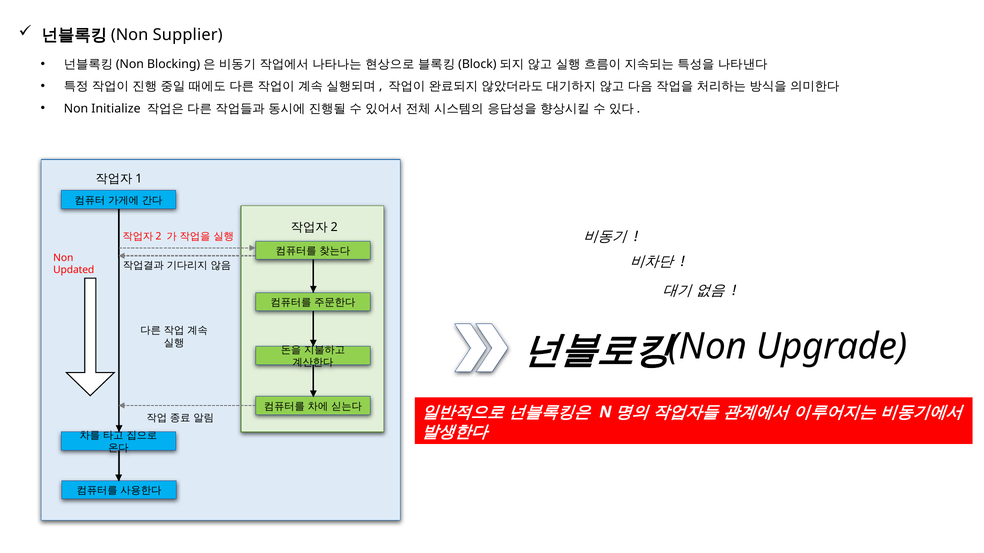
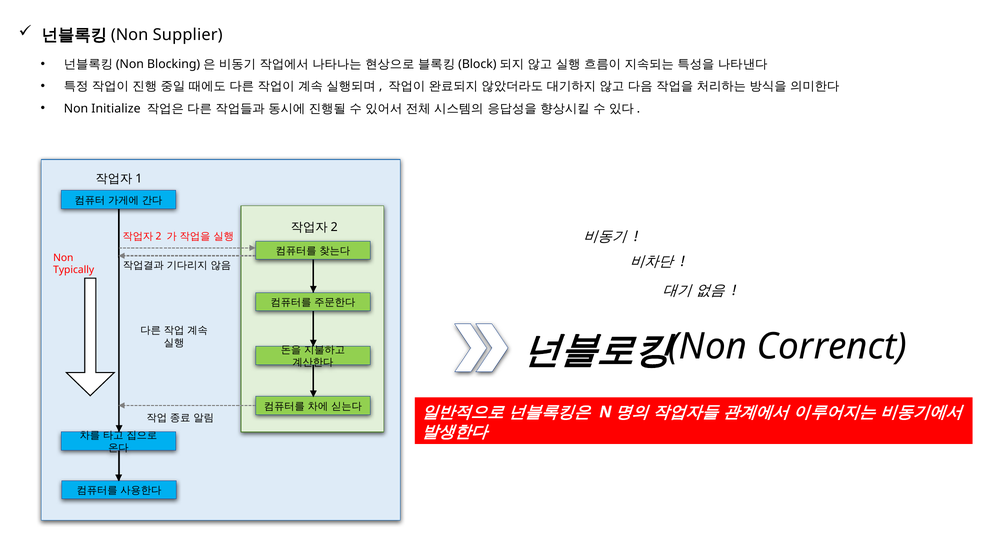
Updated: Updated -> Typically (74, 270)
Upgrade: Upgrade -> Correnct (832, 347)
